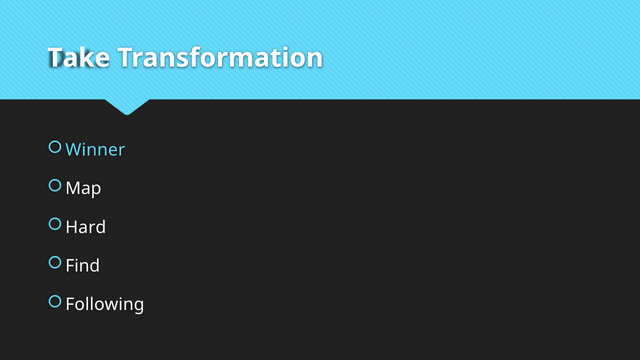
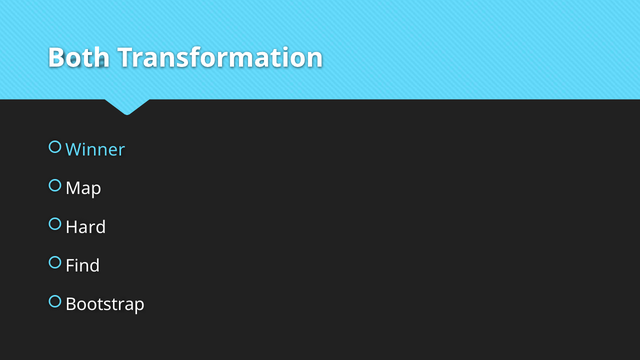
Take: Take -> Both (79, 58)
Following: Following -> Bootstrap (105, 305)
